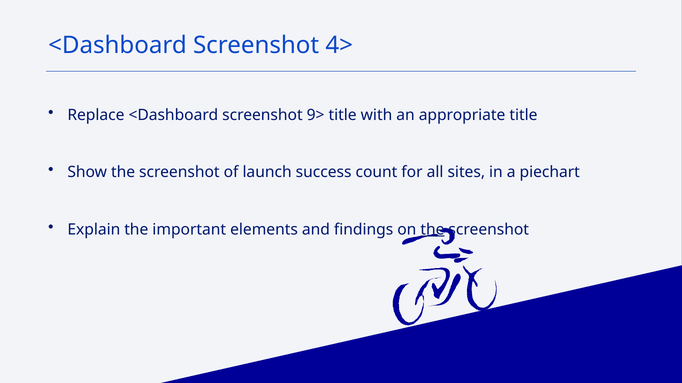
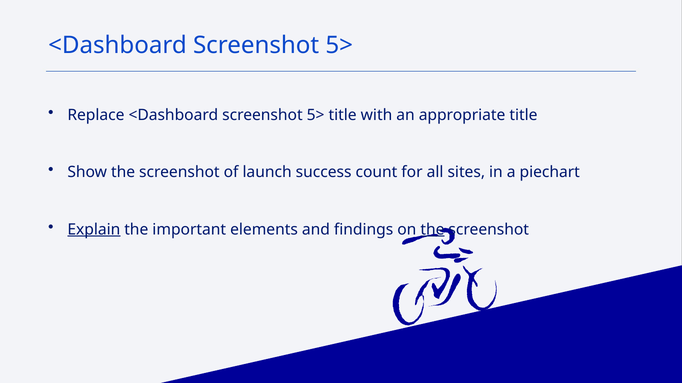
4>: 4> -> 5> (339, 46)
Replace <Dashboard screenshot 9>: 9> -> 5> (316, 115)
Explain underline: none -> present (94, 230)
